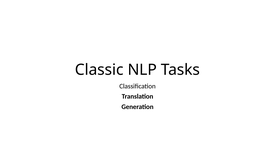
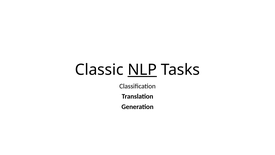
NLP underline: none -> present (142, 70)
